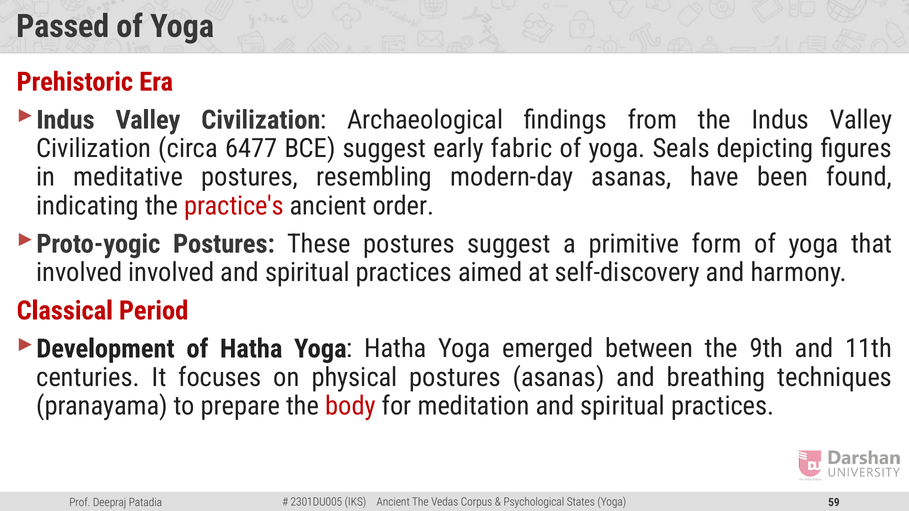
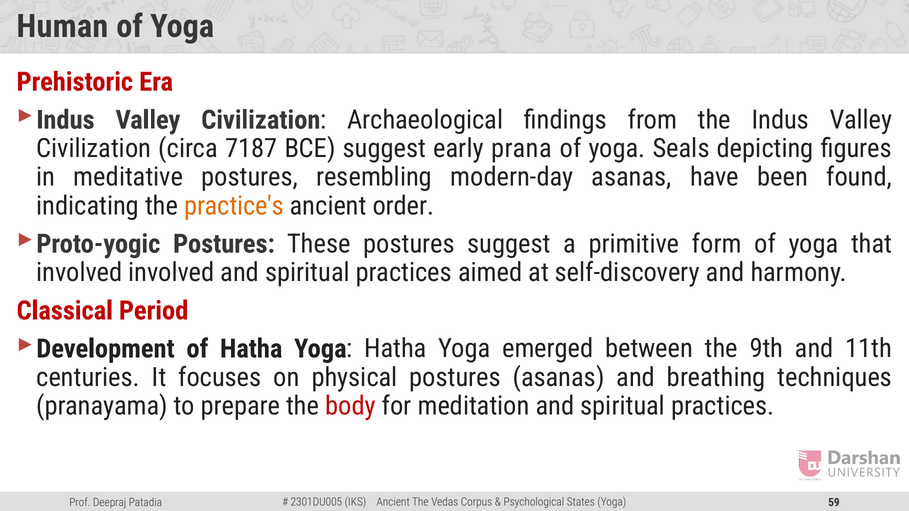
Passed: Passed -> Human (62, 26)
6477: 6477 -> 7187 (251, 149)
fabric: fabric -> prana (522, 149)
practice's colour: red -> orange (234, 206)
